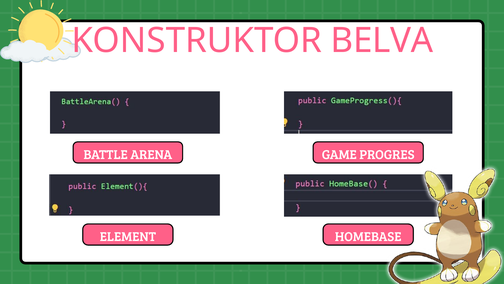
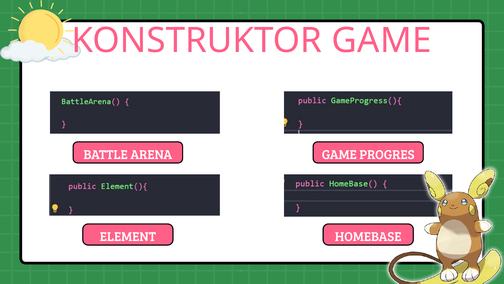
KONSTRUKTOR BELVA: BELVA -> GAME (382, 40)
